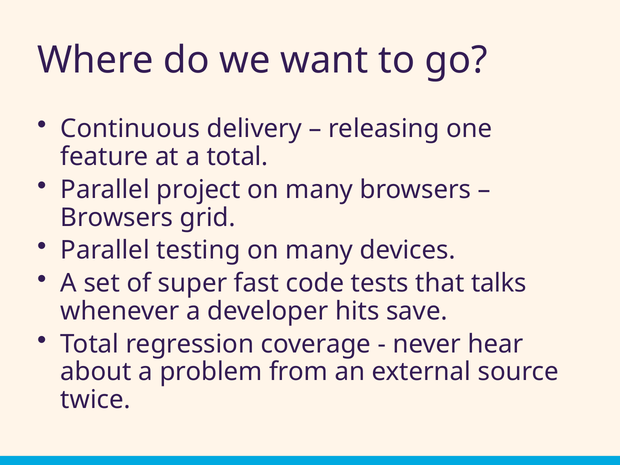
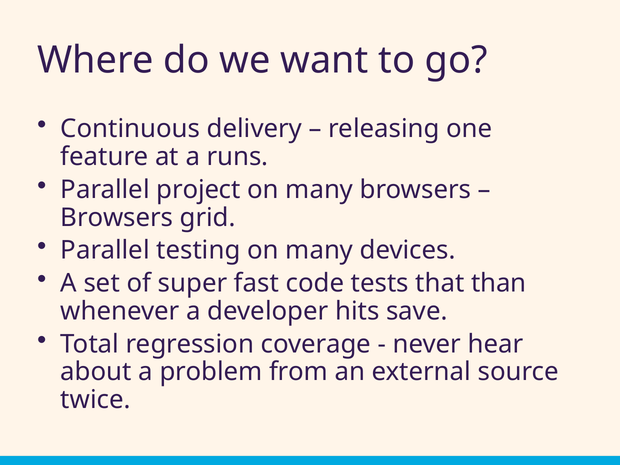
a total: total -> runs (238, 157)
talks: talks -> than (499, 283)
